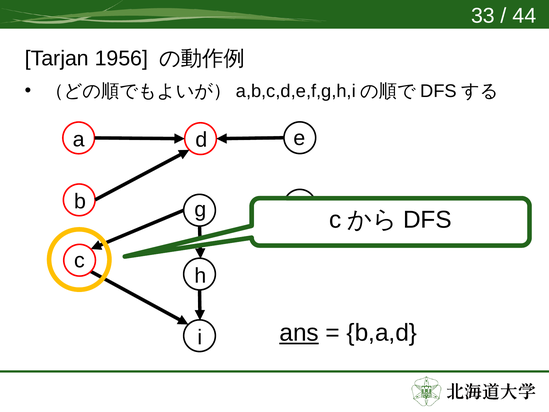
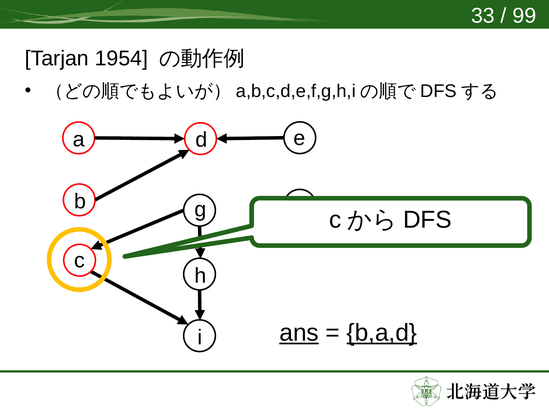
44: 44 -> 99 (524, 16)
1956: 1956 -> 1954 (121, 58)
b,a,d underline: none -> present (382, 333)
